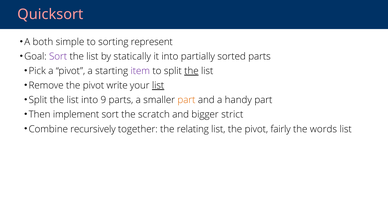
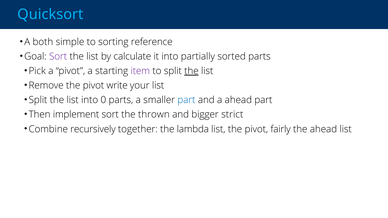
Quicksort colour: pink -> light blue (50, 14)
represent: represent -> reference (152, 42)
statically: statically -> calculate (132, 56)
list underline: present -> none (158, 86)
9: 9 -> 0 (103, 100)
part colour: orange -> blue (186, 100)
a handy: handy -> ahead (238, 100)
scratch: scratch -> thrown (154, 115)
relating: relating -> lambda (193, 129)
the words: words -> ahead (323, 129)
